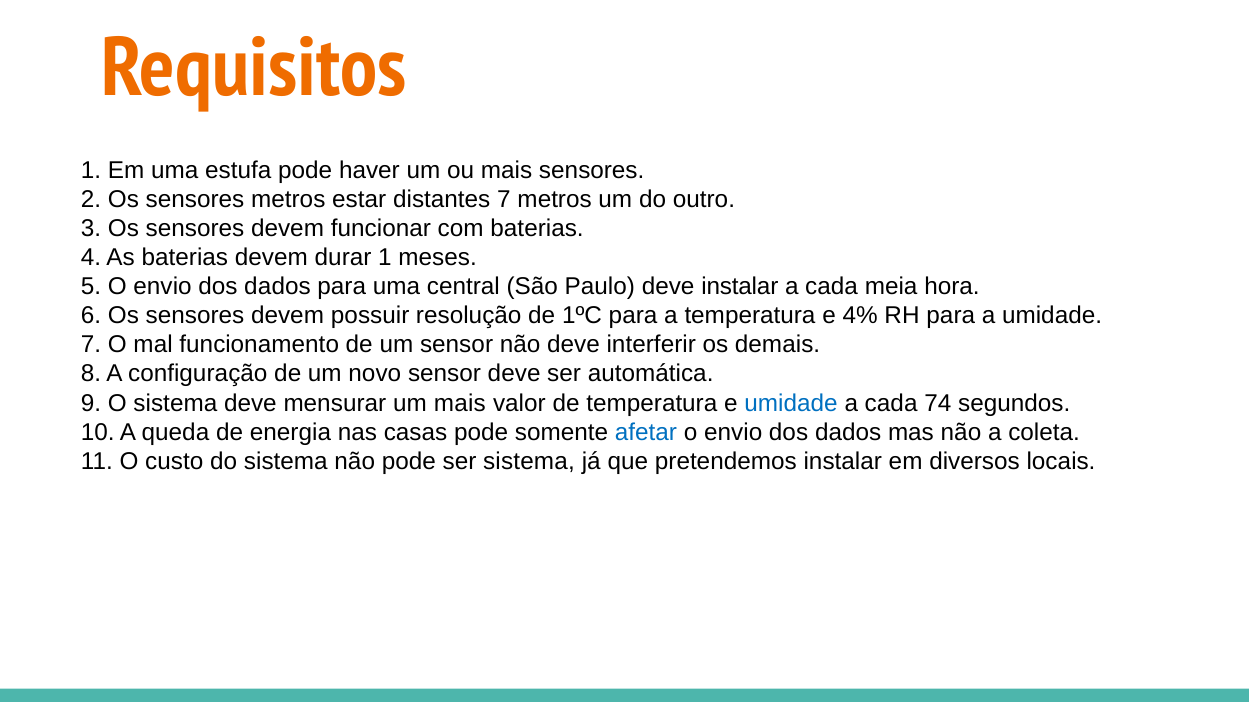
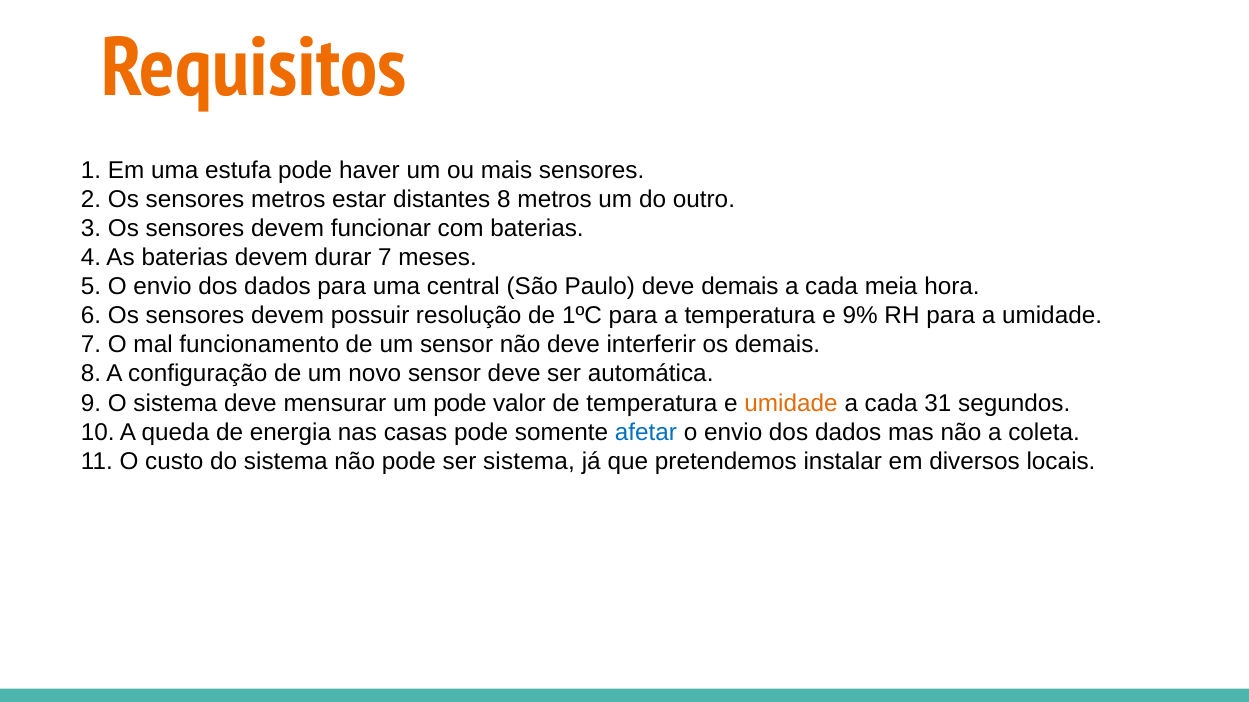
distantes 7: 7 -> 8 (504, 199)
durar 1: 1 -> 7 (385, 258)
deve instalar: instalar -> demais (740, 287)
4%: 4% -> 9% (860, 316)
um mais: mais -> pode (460, 403)
umidade colour: blue -> orange (791, 403)
74: 74 -> 31 (938, 403)
